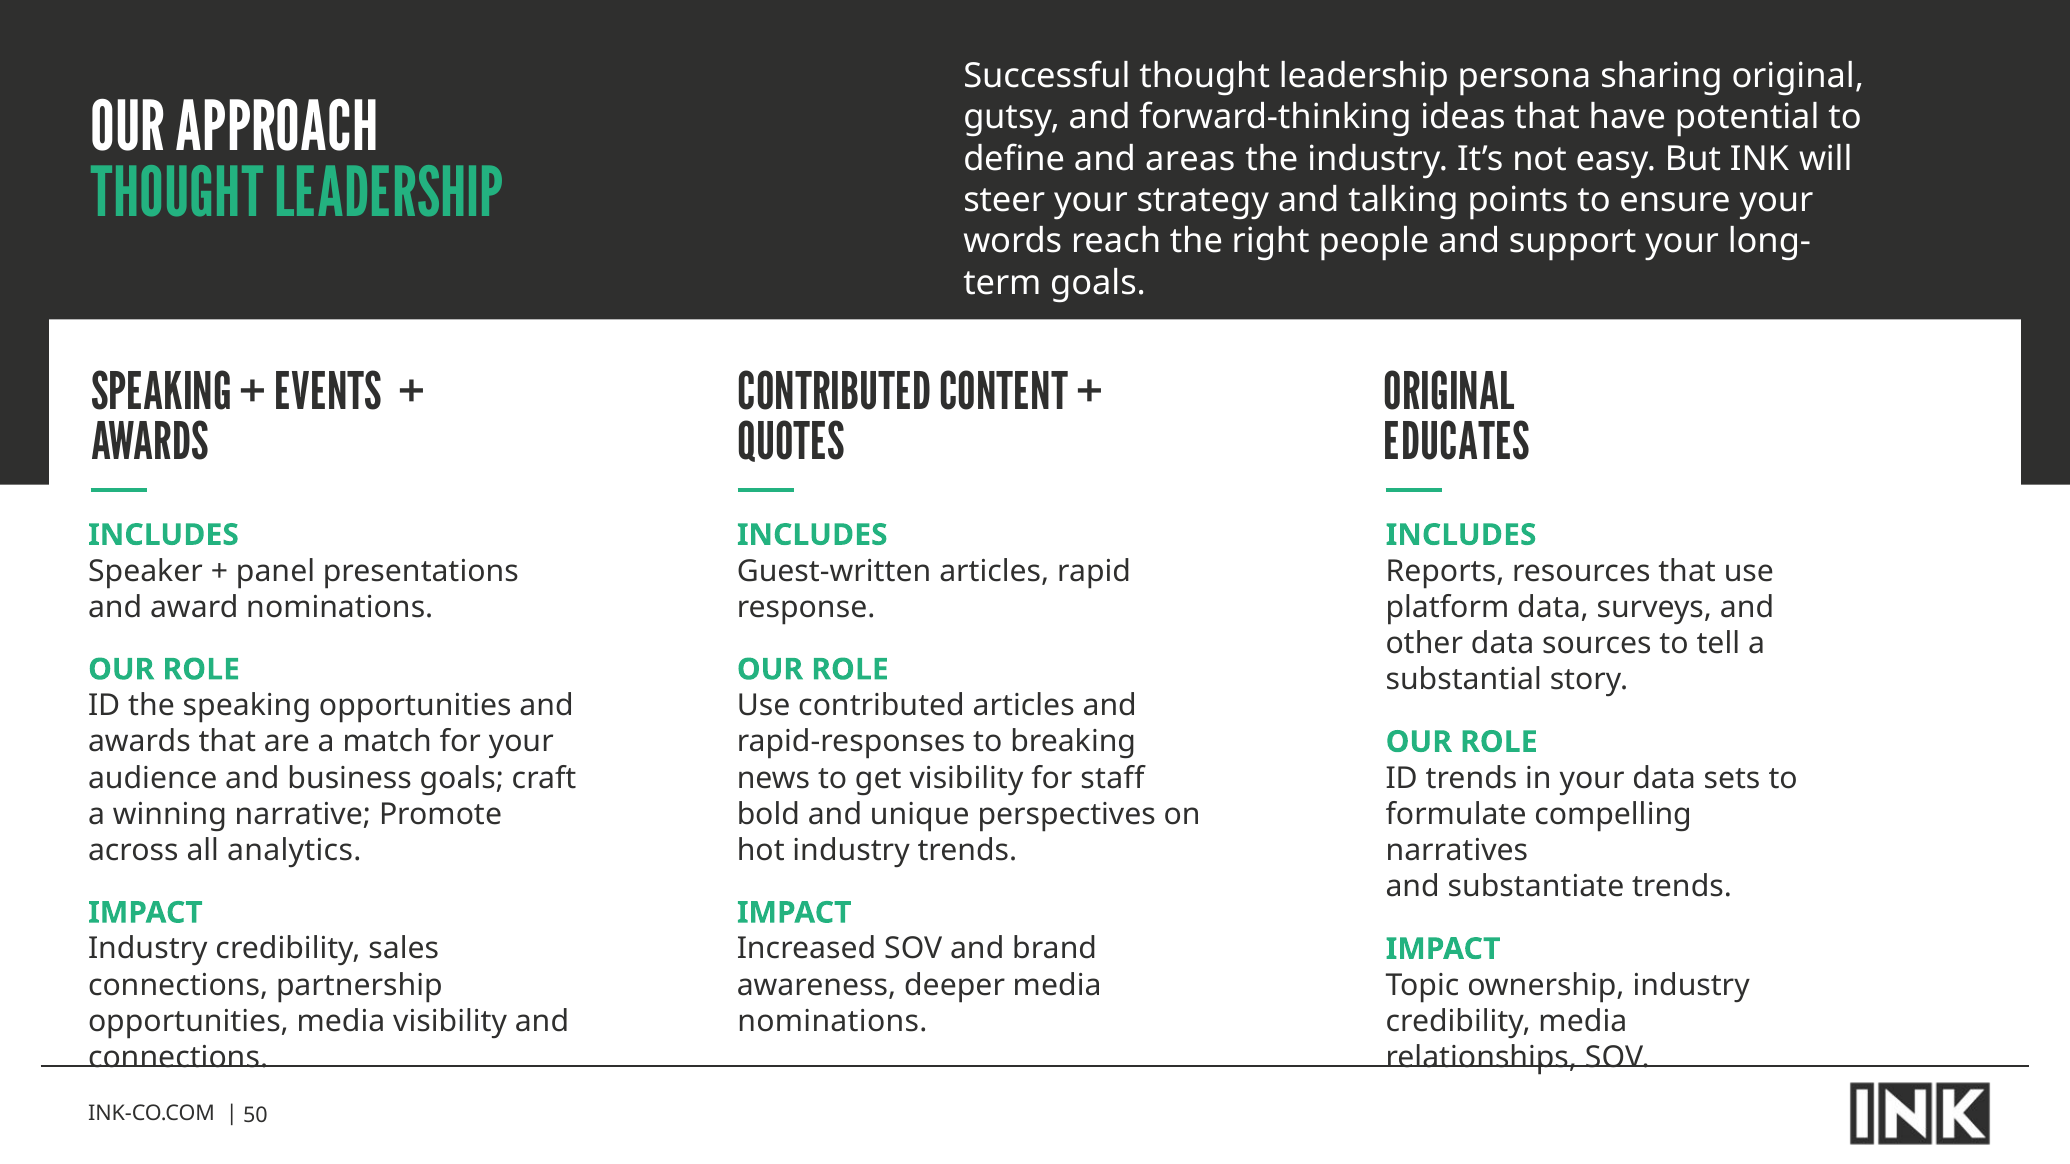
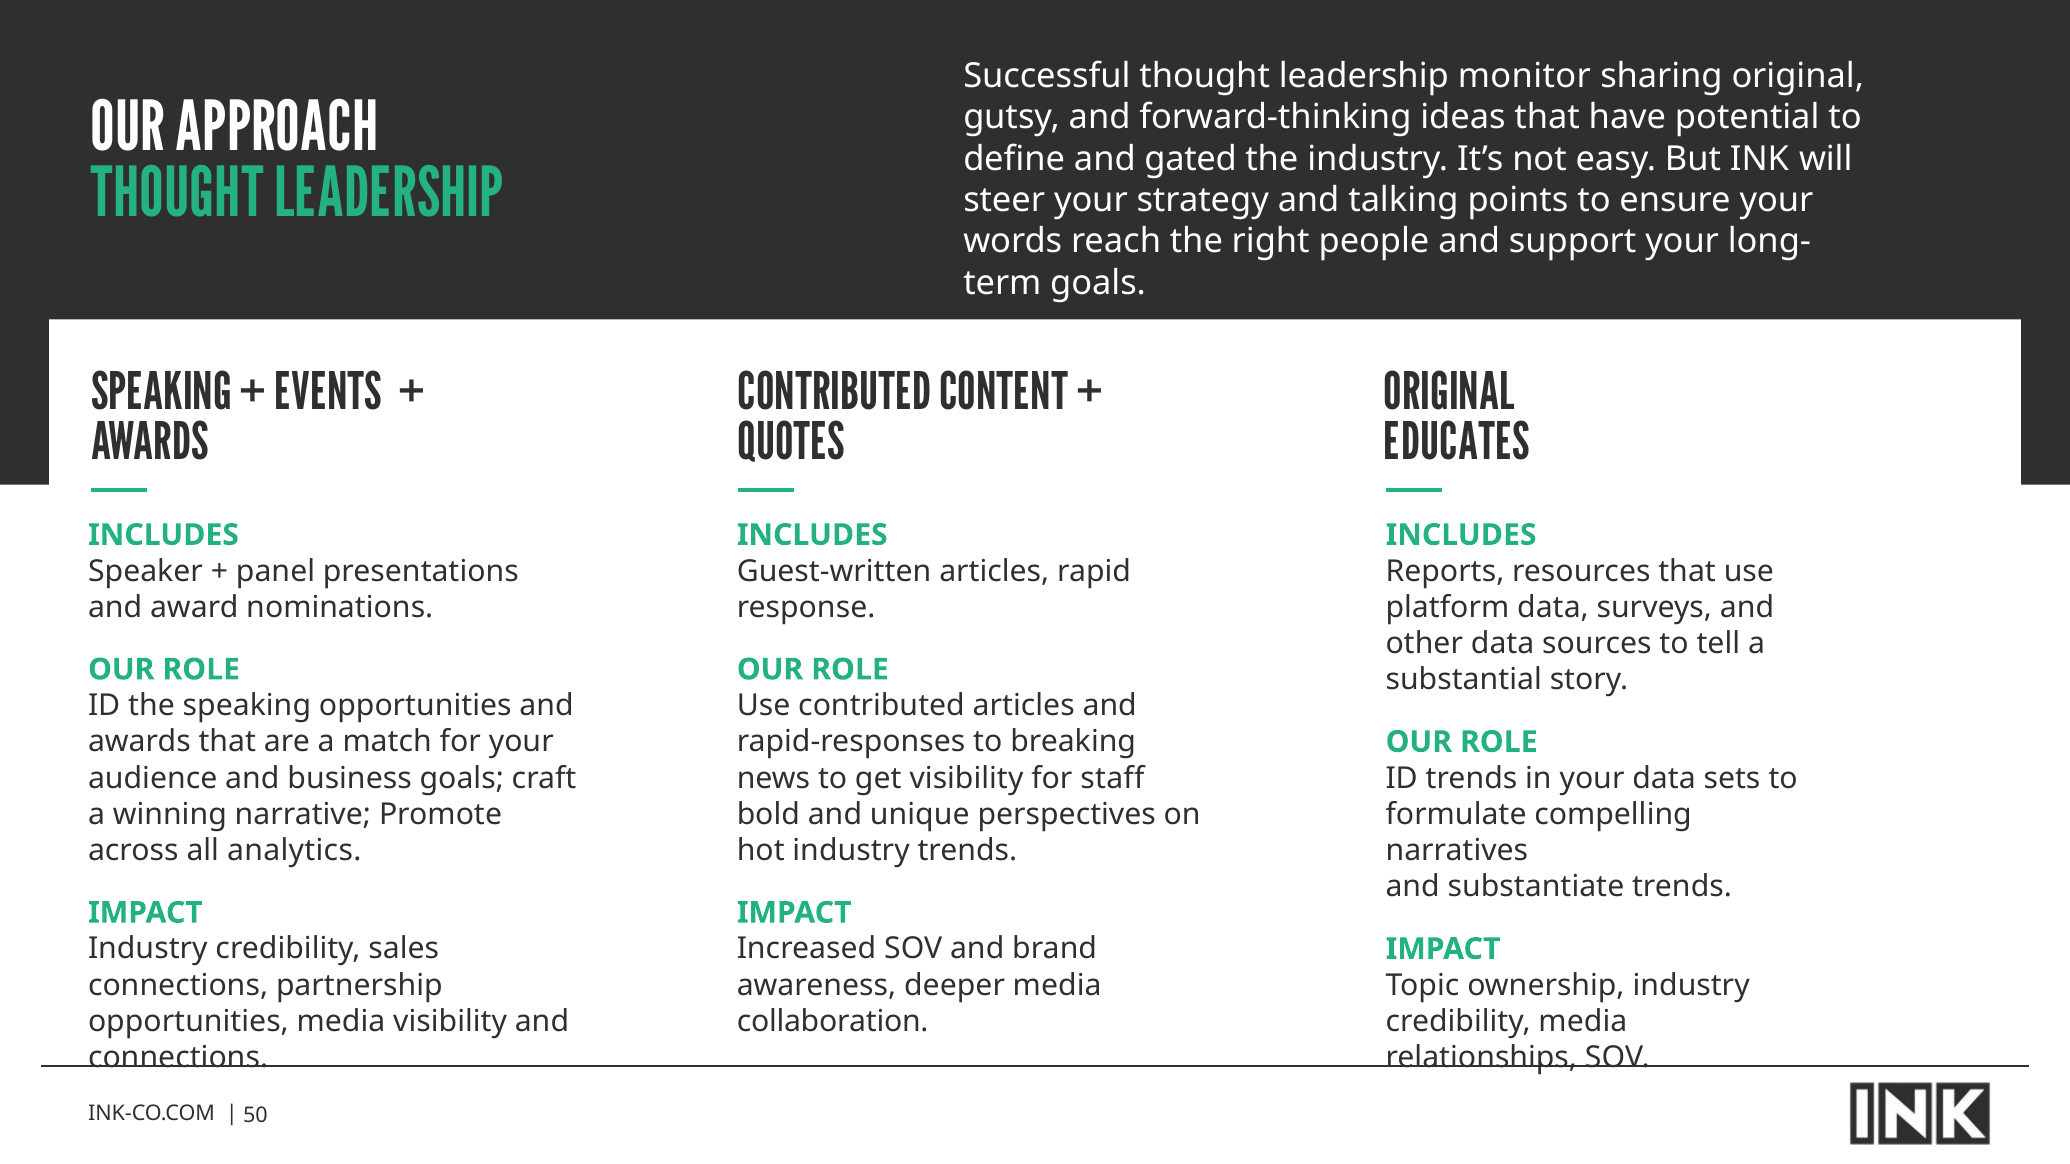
persona: persona -> monitor (1524, 76)
areas: areas -> gated (1191, 159)
nominations: nominations -> collaboration (833, 1022)
